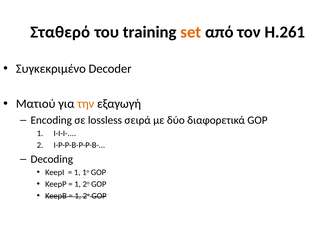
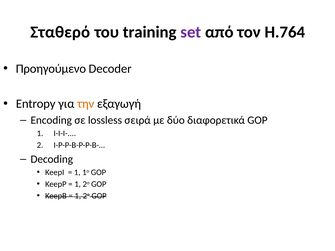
set colour: orange -> purple (191, 32)
H.261: H.261 -> H.764 (285, 32)
Συγκεκριμένο: Συγκεκριμένο -> Προηγούμενο (51, 69)
Ματιού: Ματιού -> Entropy (36, 104)
